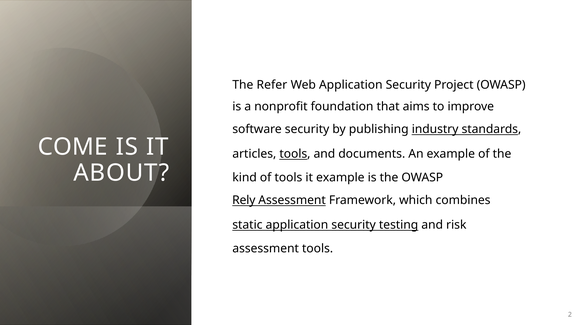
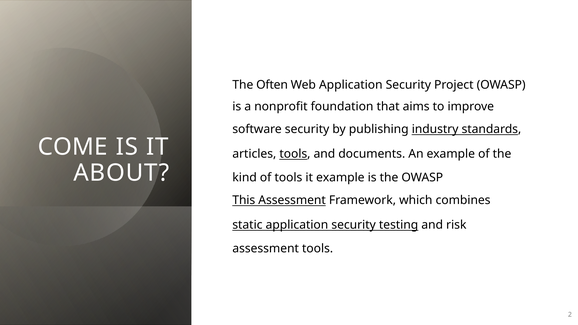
Refer: Refer -> Often (272, 85)
Rely: Rely -> This (244, 200)
